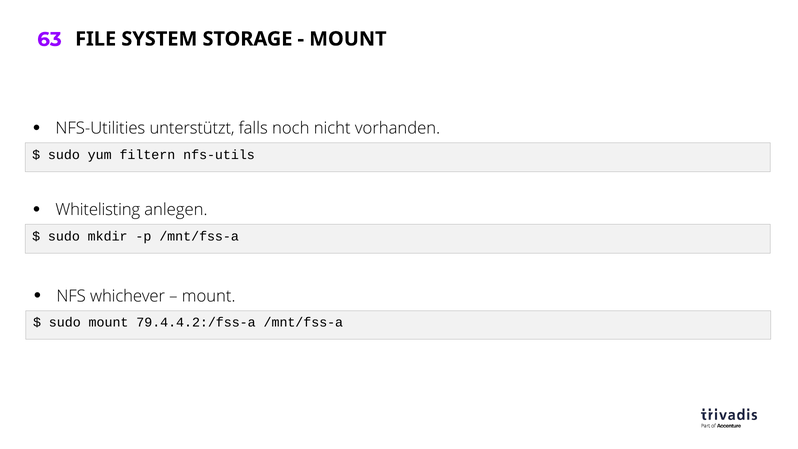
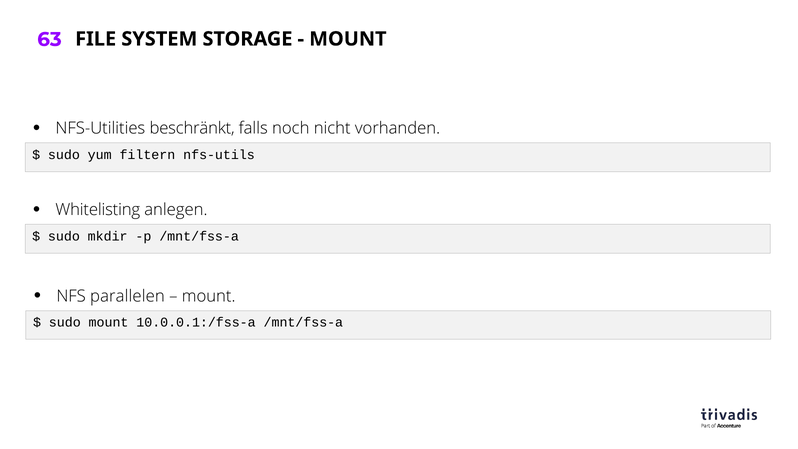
unterstützt: unterstützt -> beschränkt (192, 128)
whichever: whichever -> parallelen (127, 296)
79.4.4.2:/fss-a: 79.4.4.2:/fss-a -> 10.0.0.1:/fss-a (196, 322)
